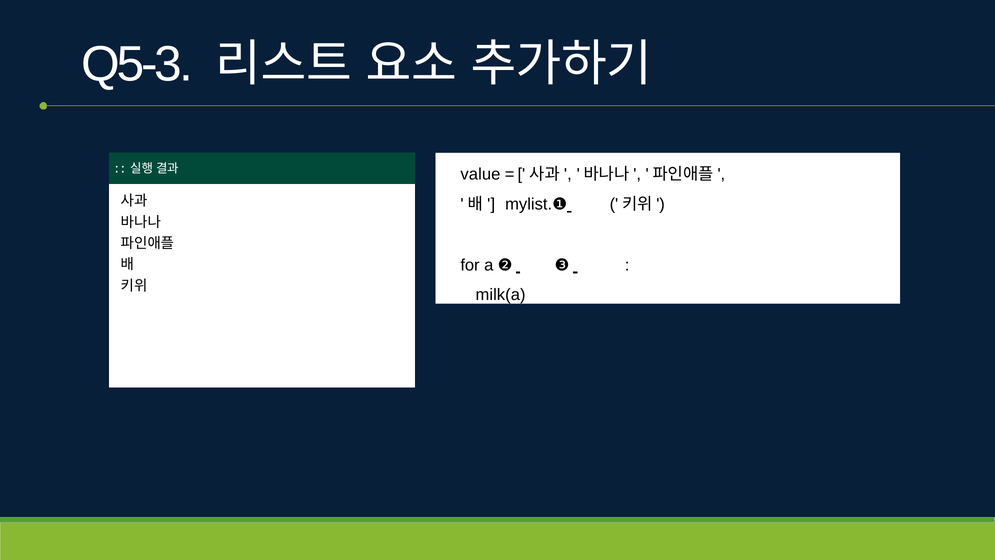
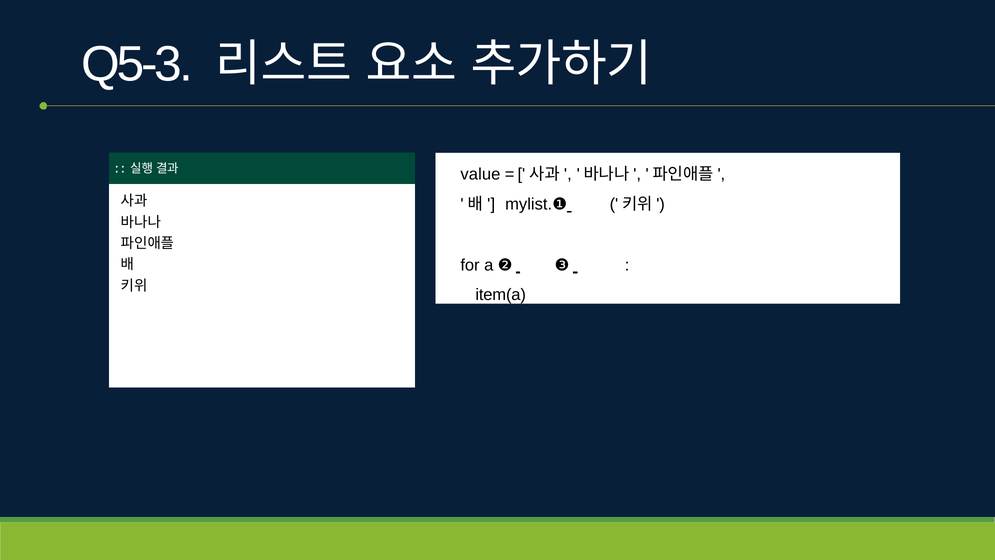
milk(a: milk(a -> item(a (501, 295)
